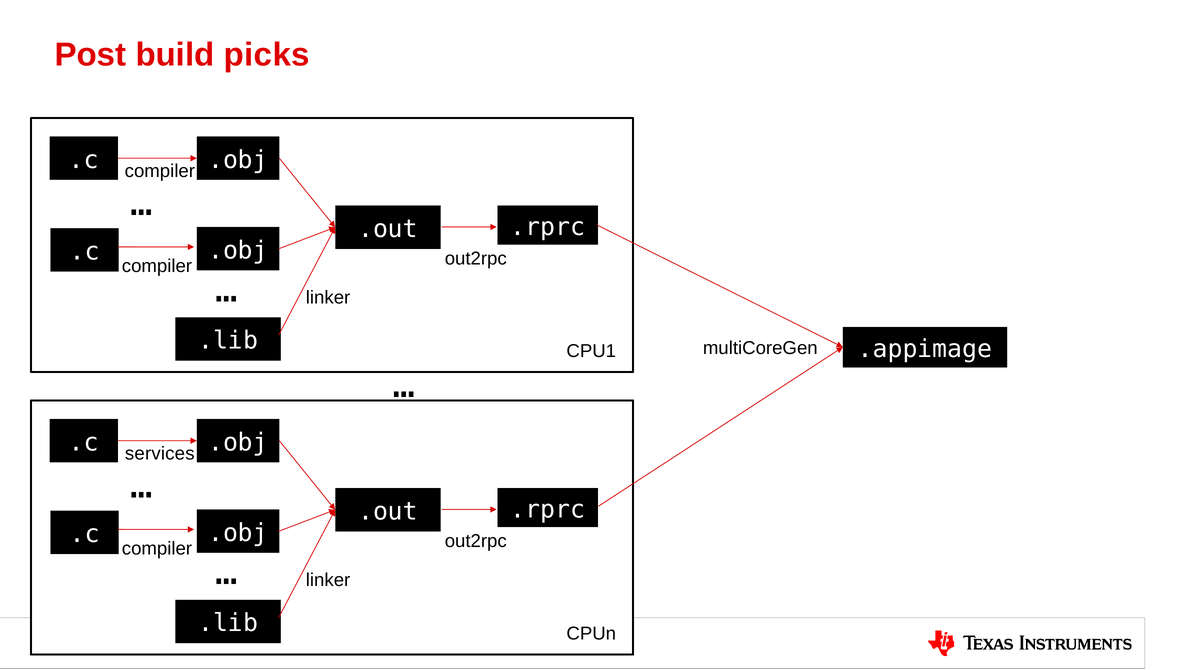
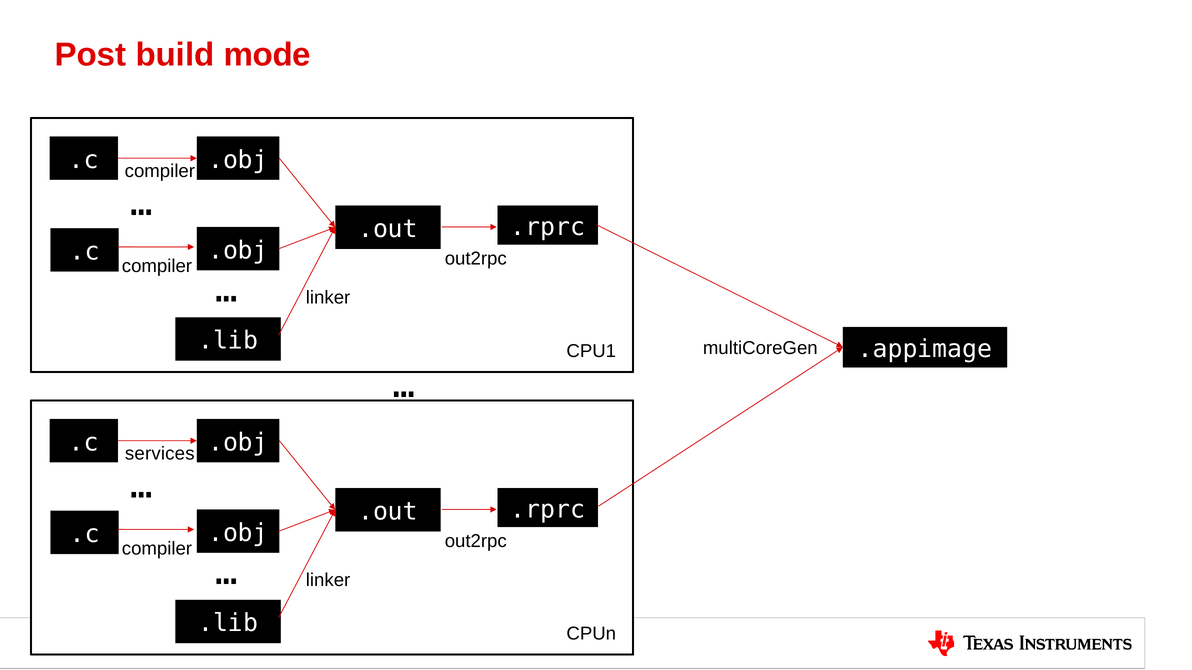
picks: picks -> mode (267, 55)
